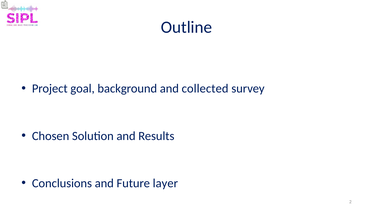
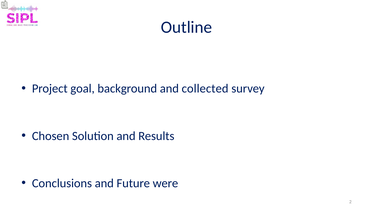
layer: layer -> were (165, 183)
